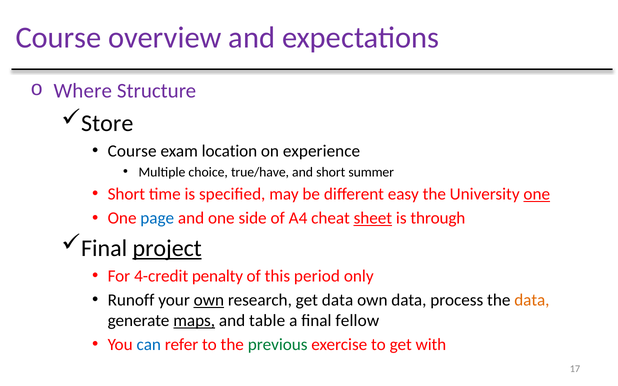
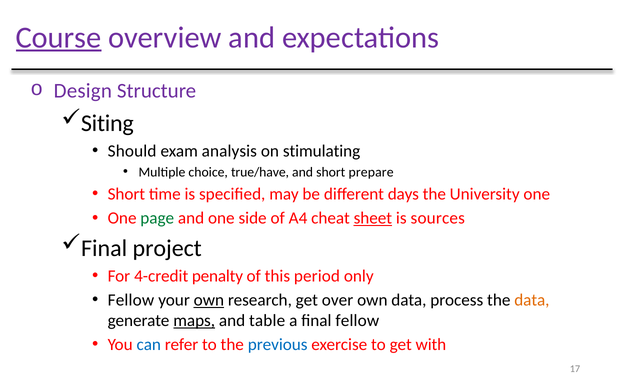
Course underline: none -> present (59, 38)
Where: Where -> Design (83, 91)
Store: Store -> Siting (107, 123)
Course: Course -> Should (132, 151)
location: location -> analysis (229, 151)
experience: experience -> stimulating (322, 151)
summer: summer -> prepare (371, 172)
easy: easy -> days (403, 194)
one underline: present -> none (537, 194)
page colour: blue -> green (157, 218)
through: through -> sources (438, 218)
project underline: present -> none (167, 248)
Runoff: Runoff -> Fellow (131, 300)
get data: data -> over (338, 300)
previous colour: green -> blue (278, 345)
